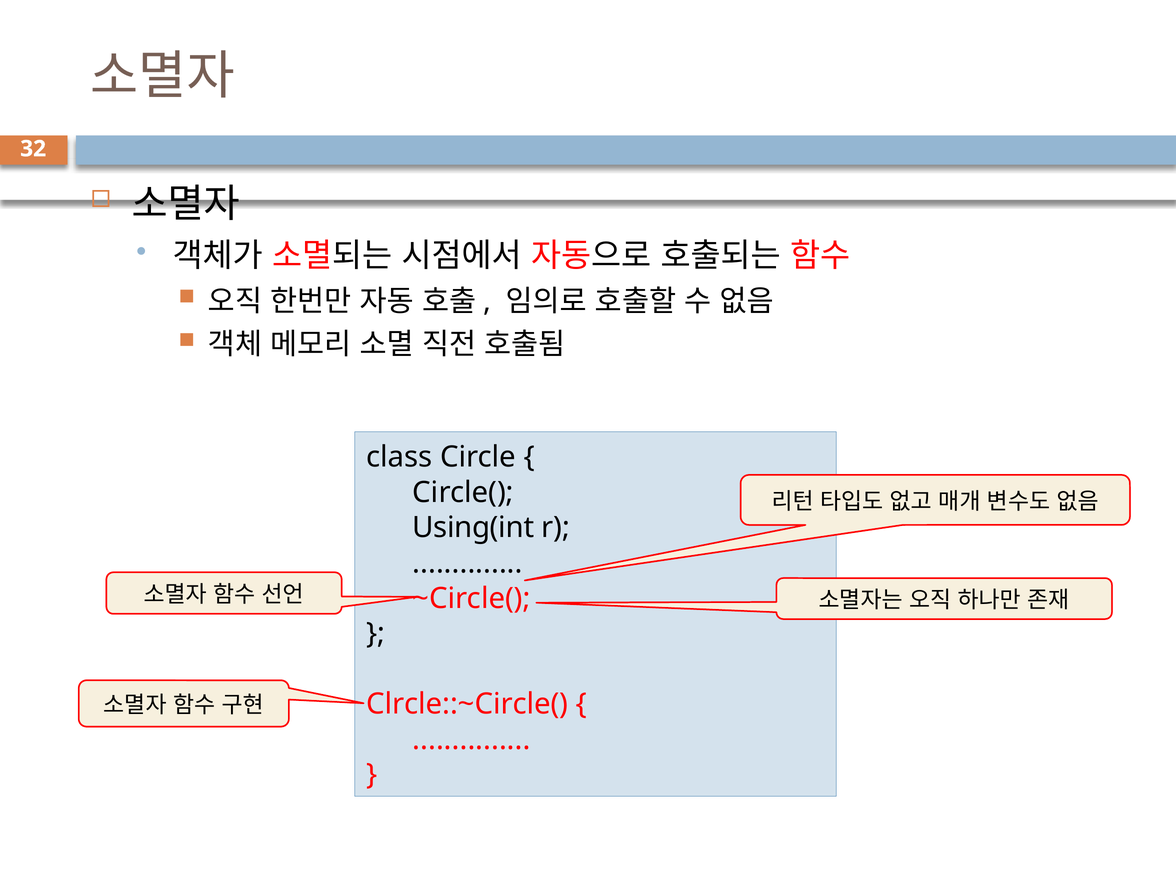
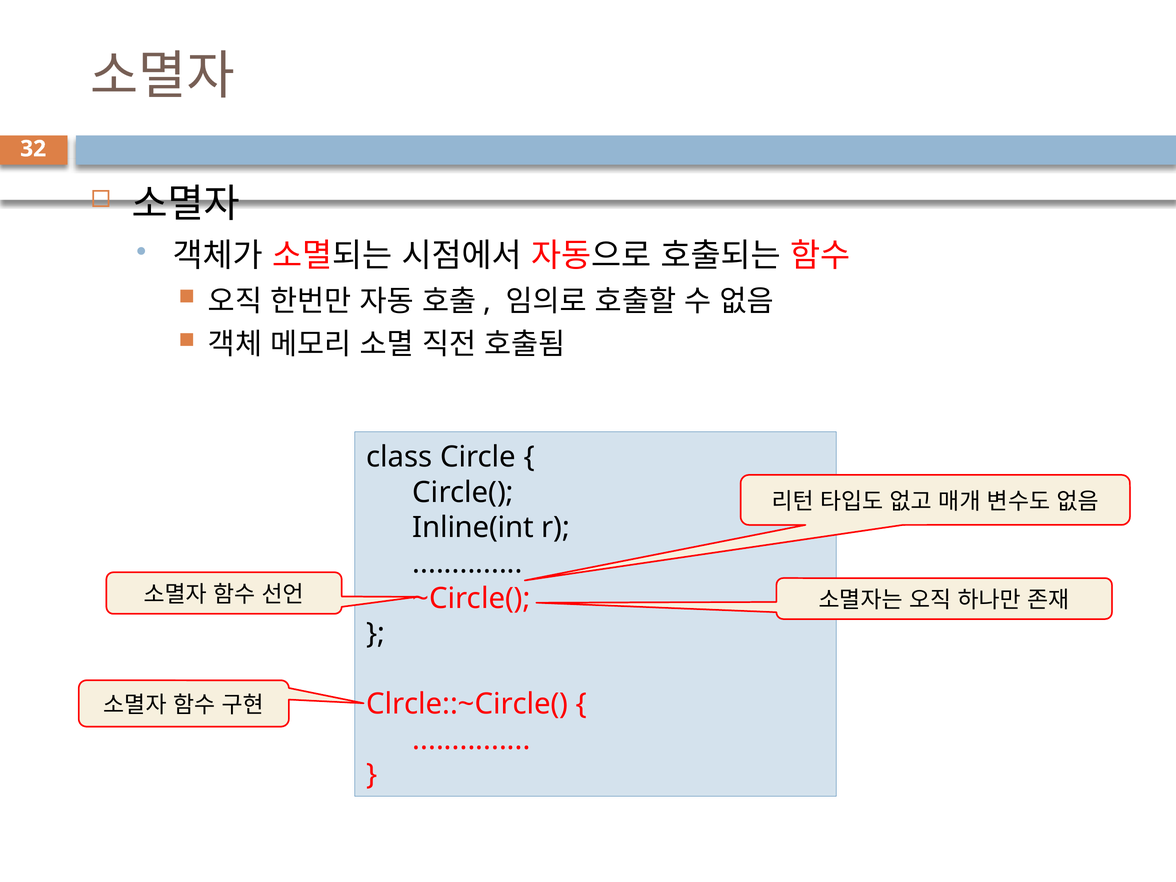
Using(int: Using(int -> Inline(int (473, 528)
